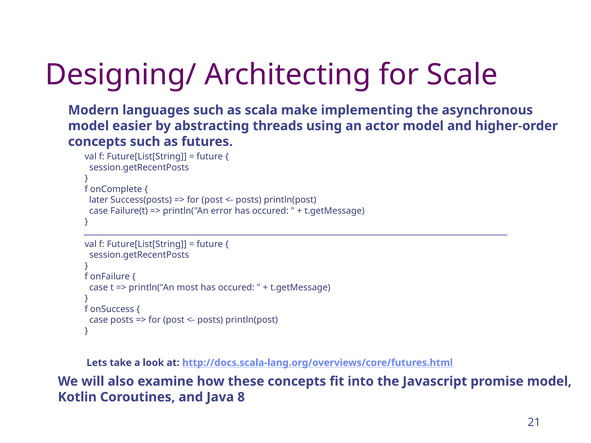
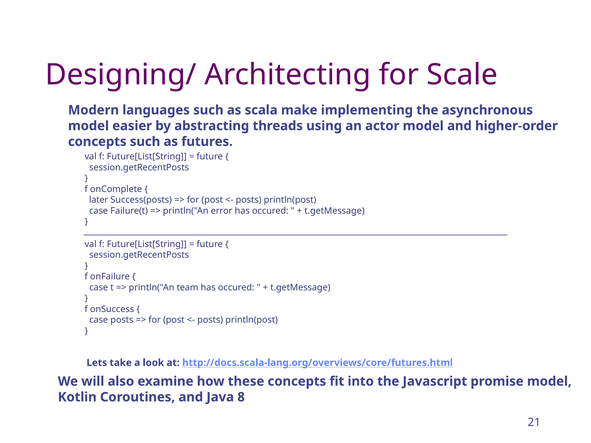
most: most -> team (188, 288)
